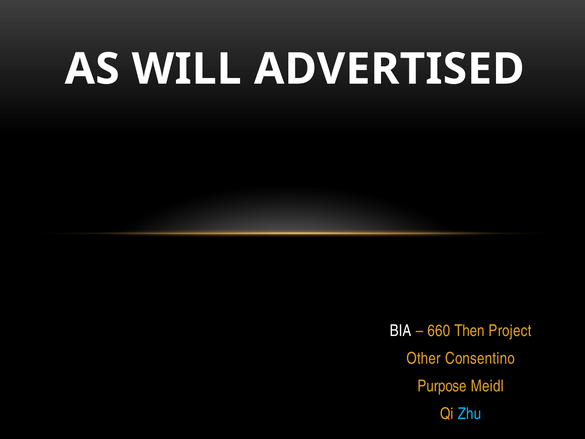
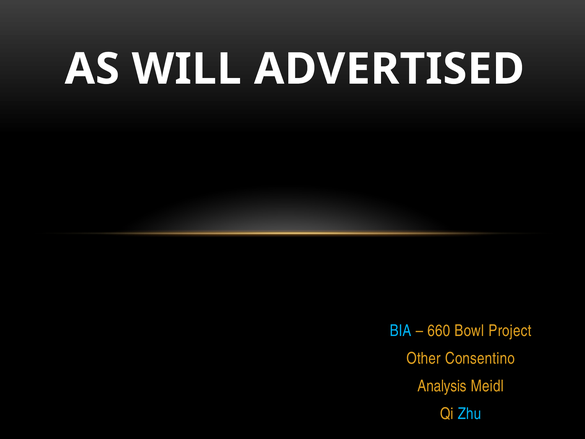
BIA colour: white -> light blue (401, 331)
Then: Then -> Bowl (469, 331)
Purpose: Purpose -> Analysis (442, 386)
